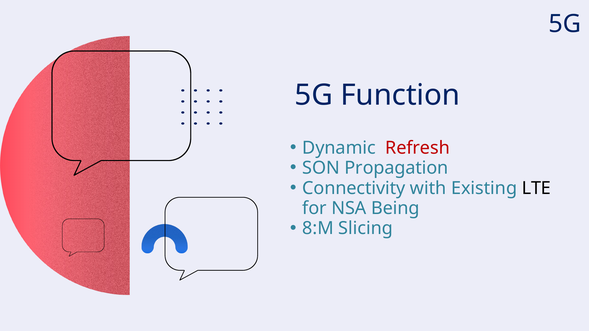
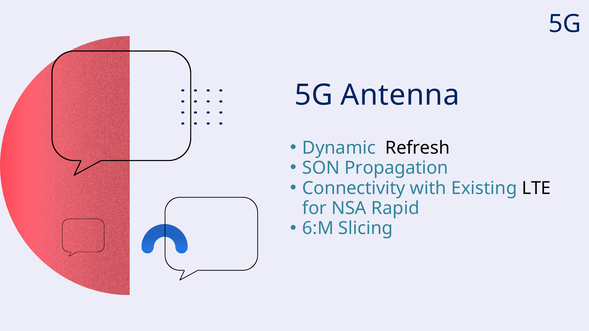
Function: Function -> Antenna (400, 95)
Refresh colour: red -> black (418, 148)
Being: Being -> Rapid (395, 208)
8:M: 8:M -> 6:M (318, 229)
